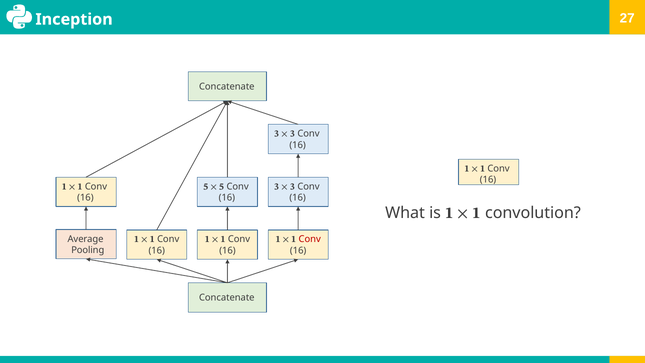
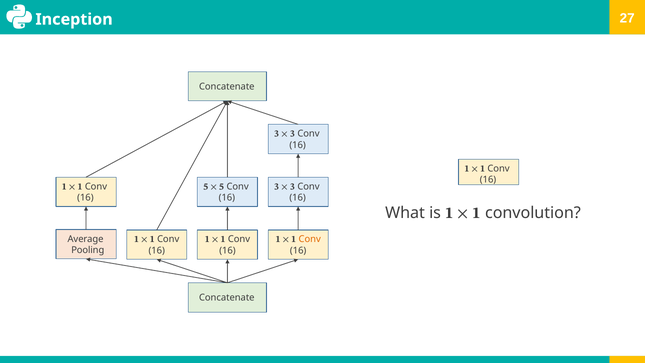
Conv colour: red -> orange (310, 239)
